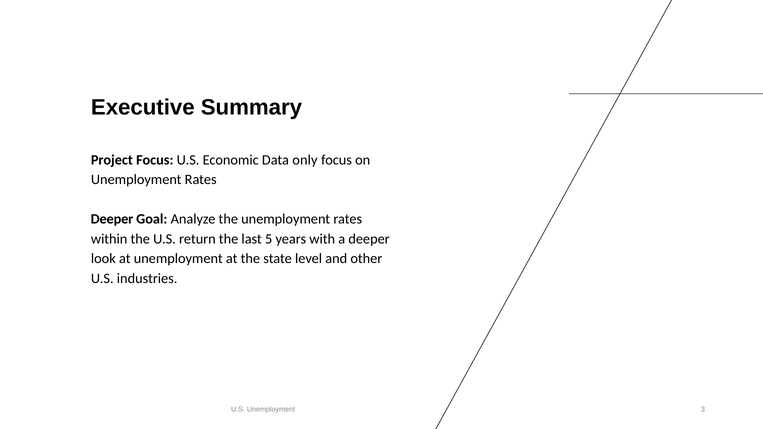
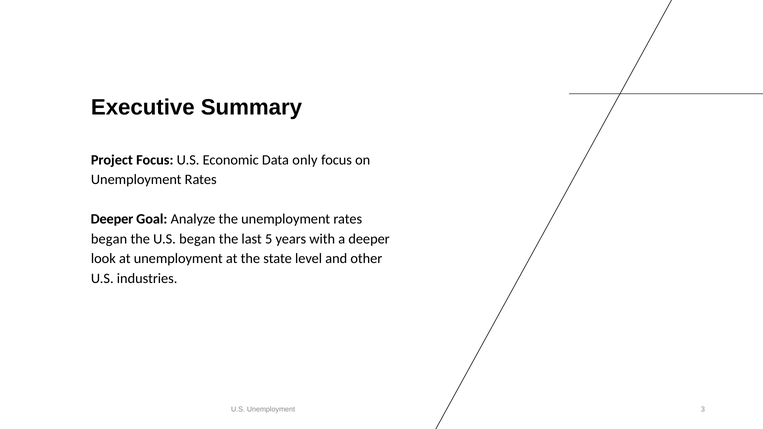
within: within -> began (109, 239)
U.S return: return -> began (197, 239)
